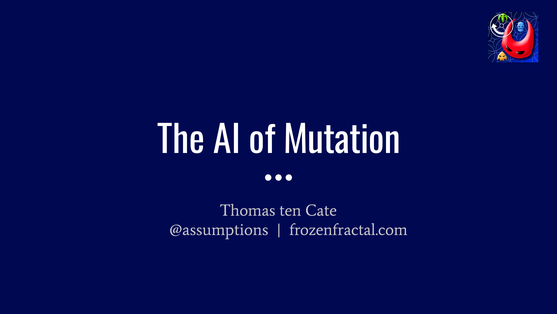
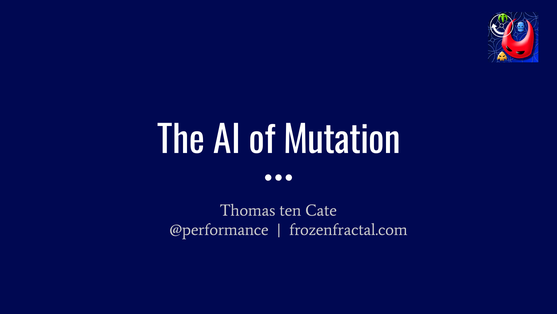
@assumptions: @assumptions -> @performance (219, 229)
